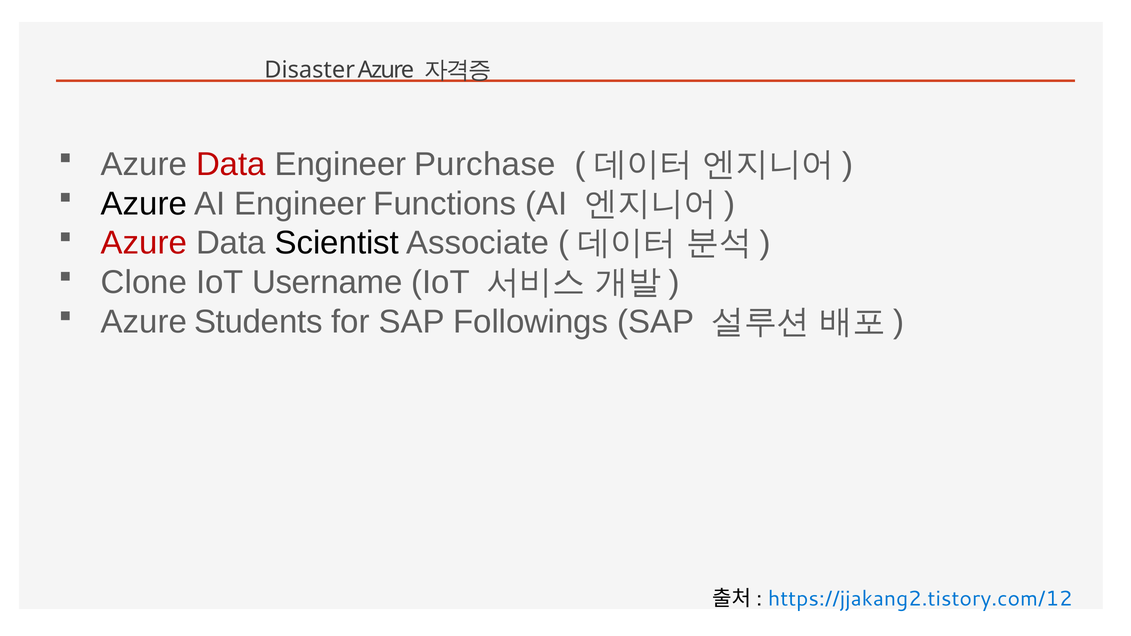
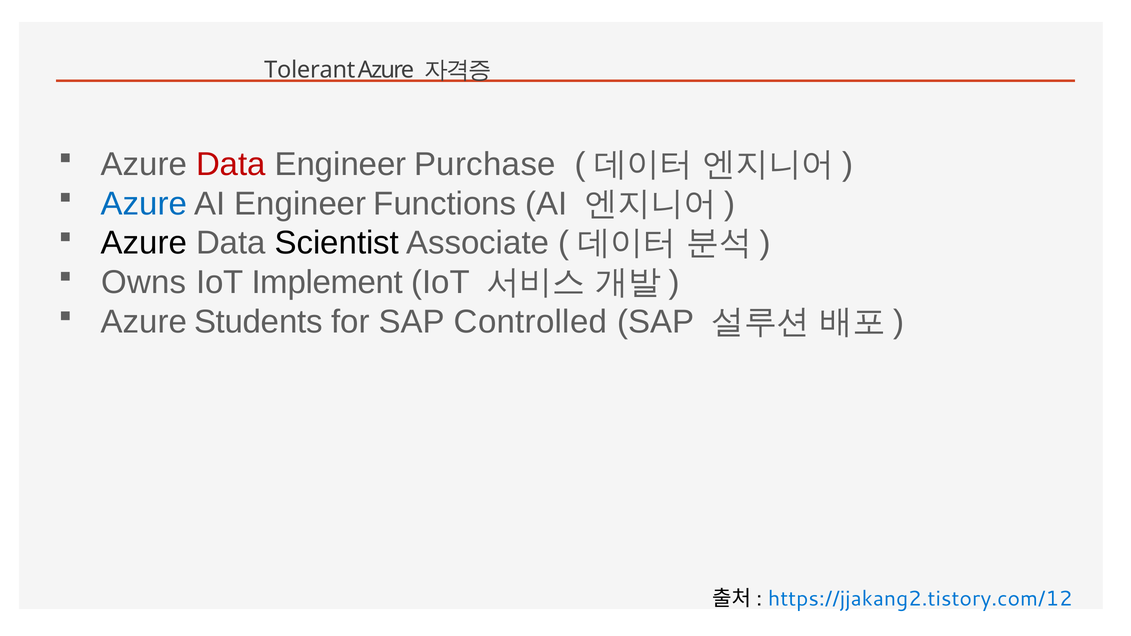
Disaster: Disaster -> Tolerant (310, 70)
Azure colour: black -> blue (144, 204)
Azure colour: red -> black (144, 243)
Clone: Clone -> Owns (144, 283)
Username: Username -> Implement (327, 283)
Followings: Followings -> Controlled (531, 322)
